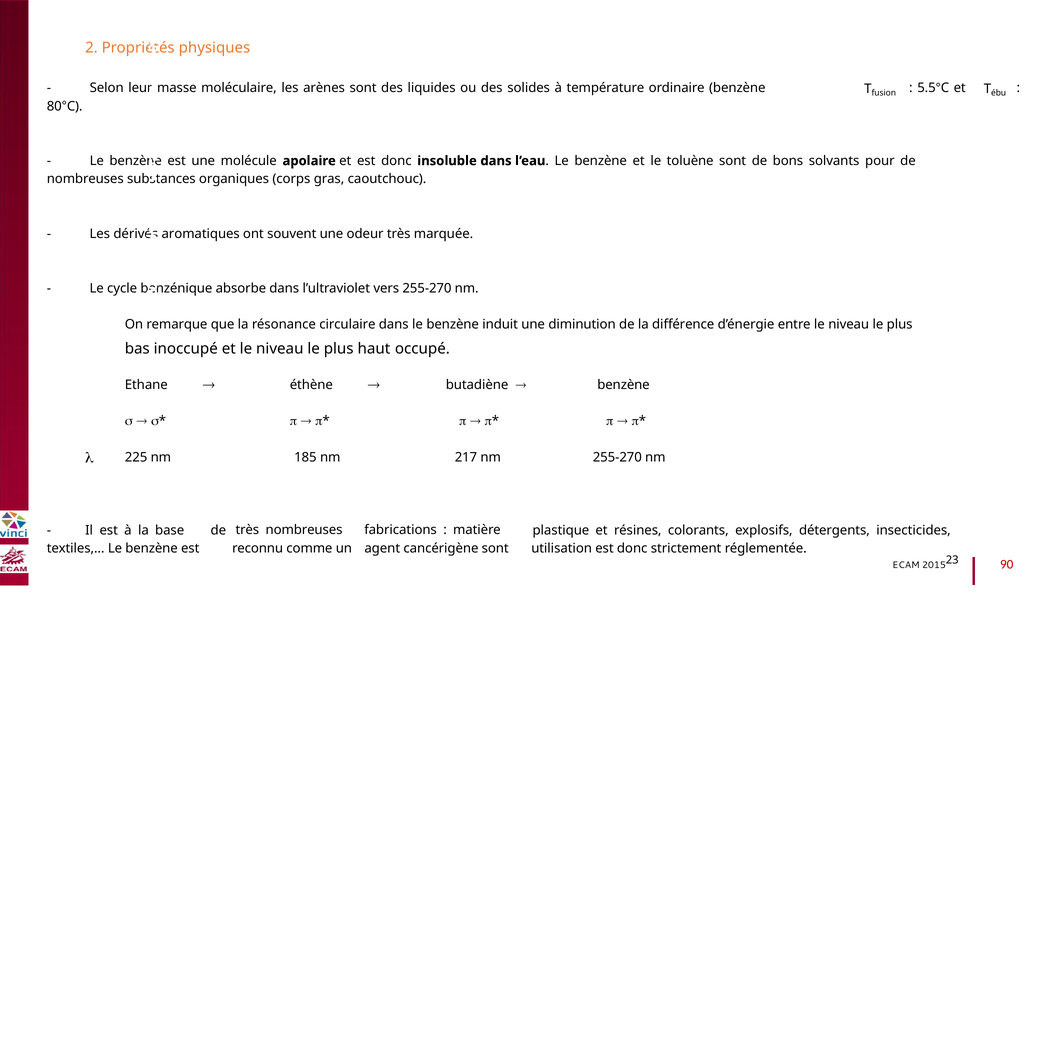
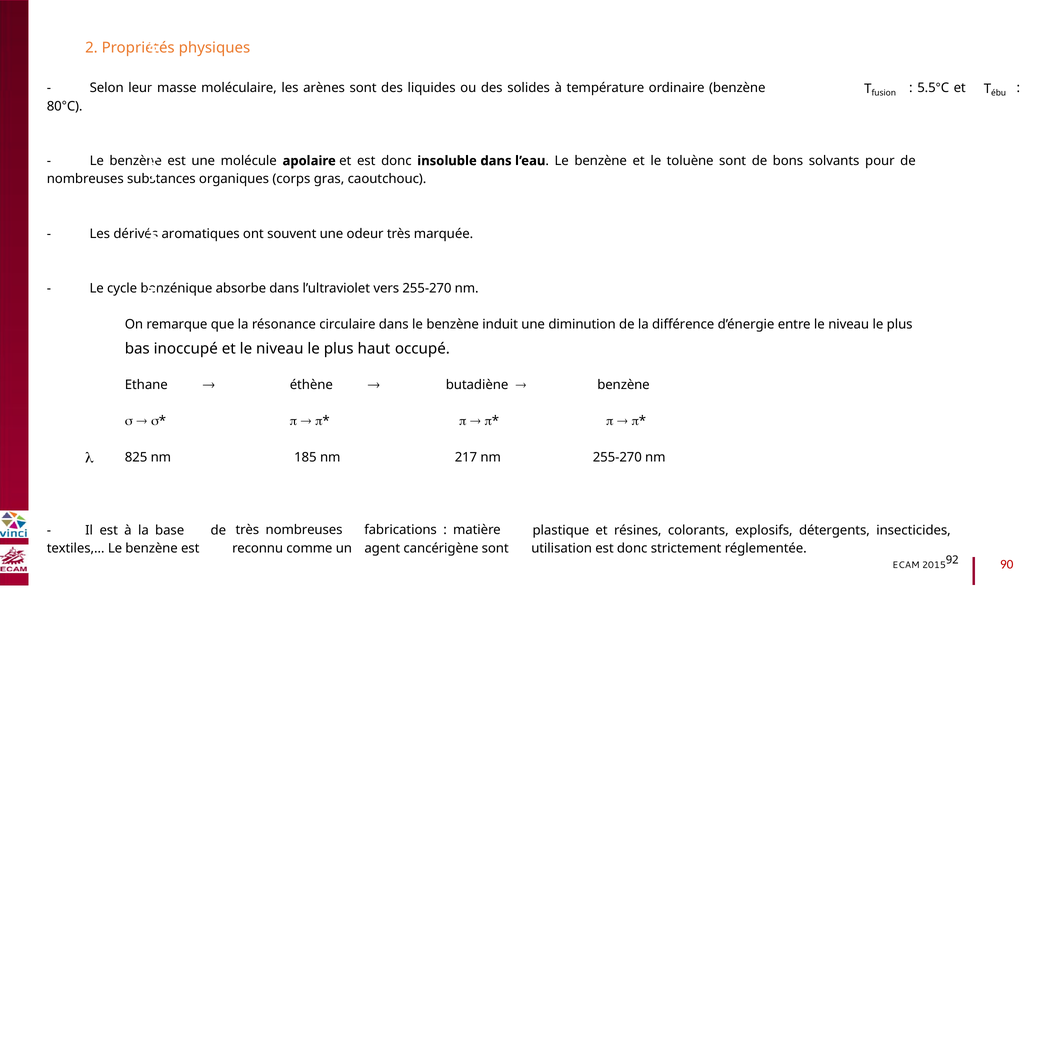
225: 225 -> 825 (136, 457)
23: 23 -> 92 (952, 560)
